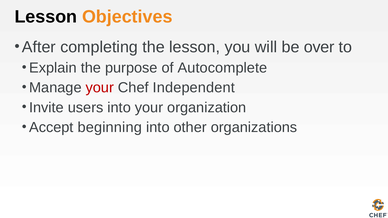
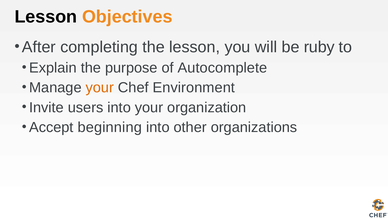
over: over -> ruby (319, 47)
your colour: red -> orange (100, 88)
Independent: Independent -> Environment (194, 88)
